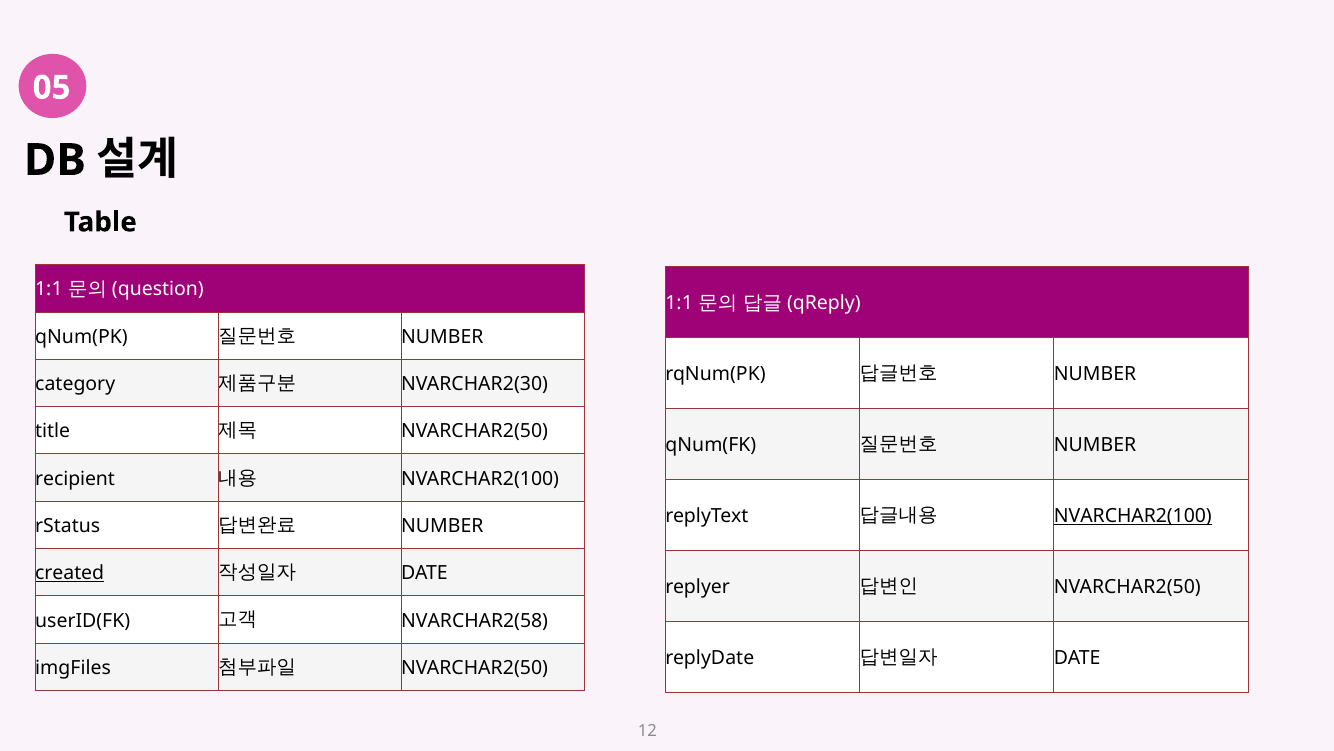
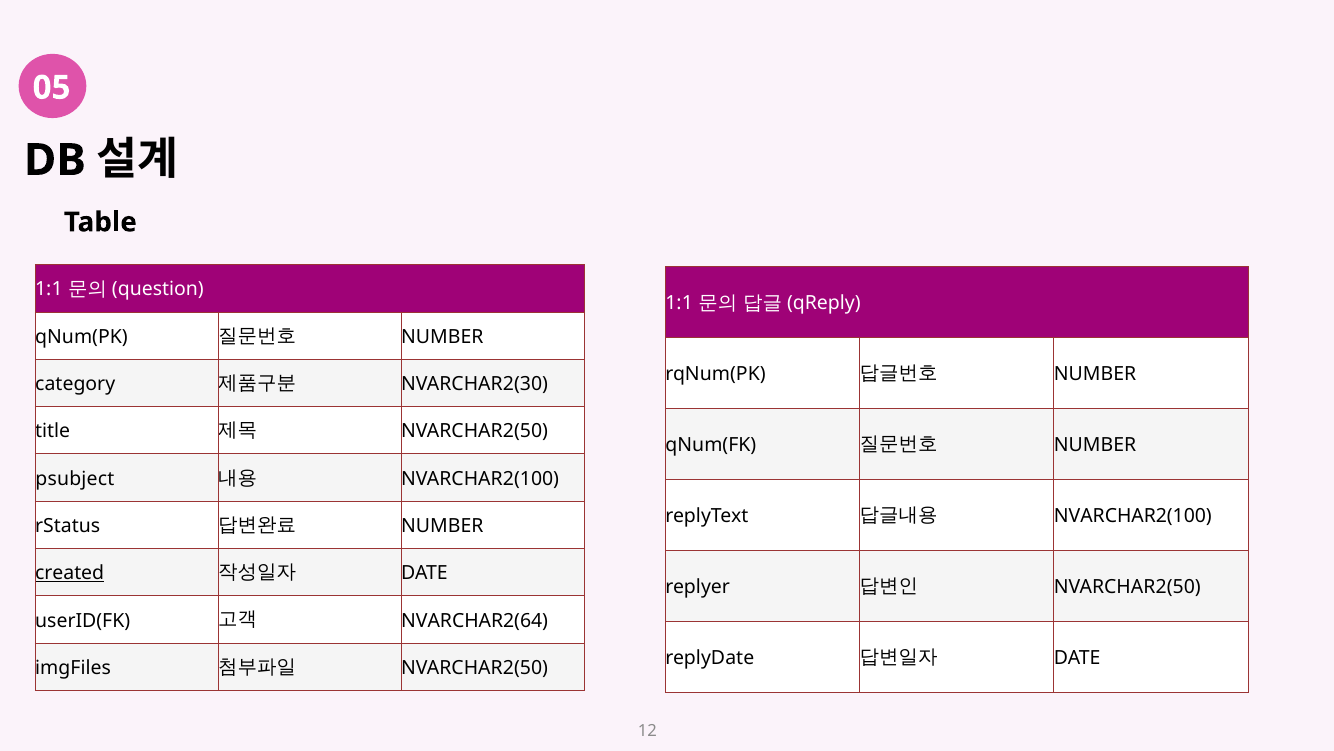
recipient: recipient -> psubject (75, 478)
NVARCHAR2(100 underline: present -> none (1133, 516)
NVARCHAR2(58: NVARCHAR2(58 -> NVARCHAR2(64 (475, 620)
